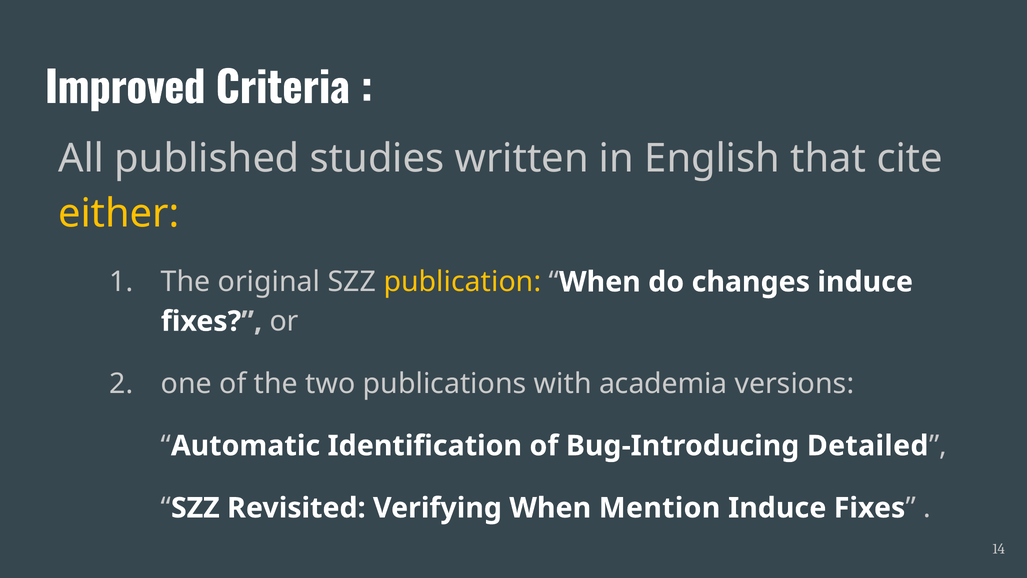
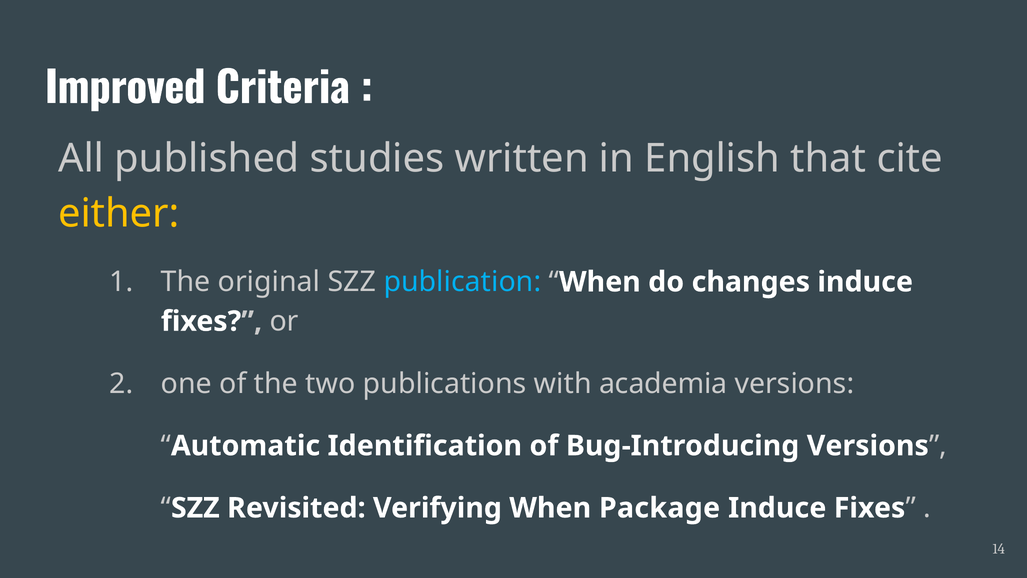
publication colour: yellow -> light blue (462, 282)
Bug-Introducing Detailed: Detailed -> Versions (868, 446)
Mention: Mention -> Package (660, 508)
